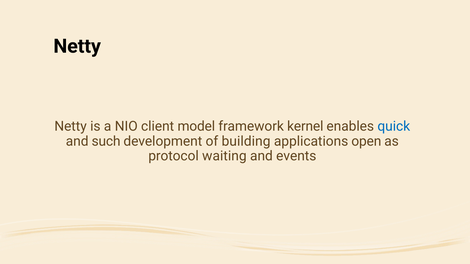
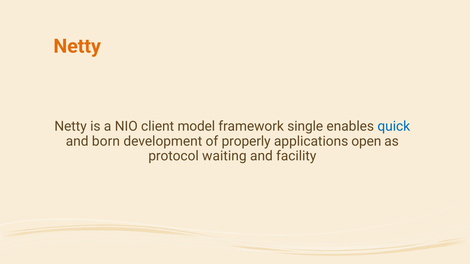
Netty colour: black -> orange (77, 46)
kernel: kernel -> single (305, 127)
such: such -> born (106, 141)
building: building -> properly (246, 141)
events: events -> facility (296, 156)
